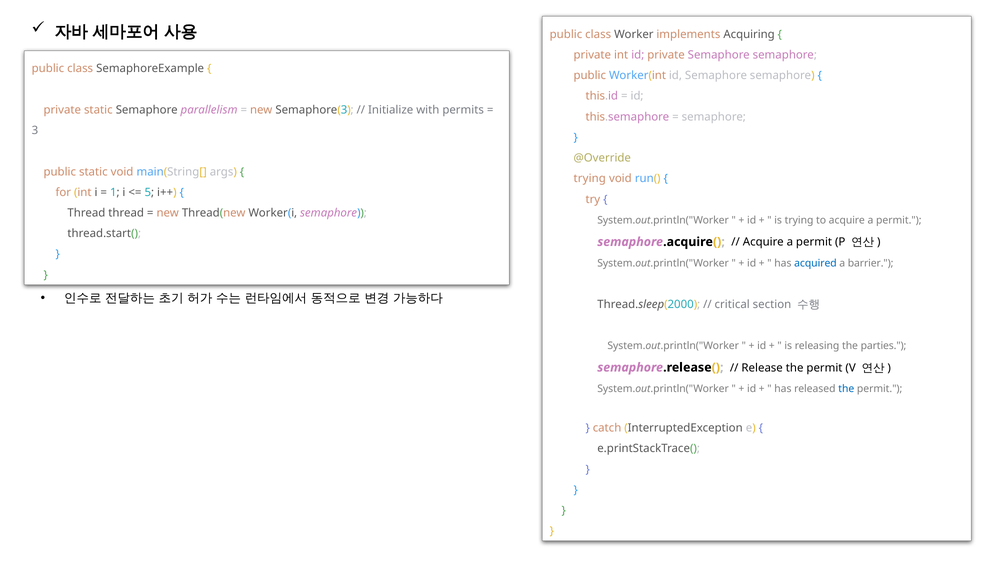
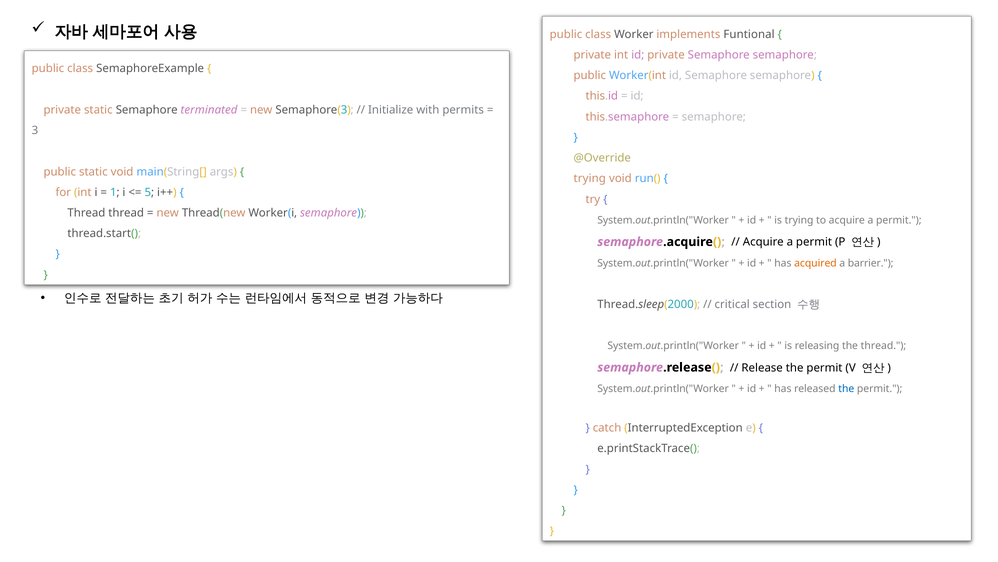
Acquiring: Acquiring -> Funtional (749, 34)
parallelism: parallelism -> terminated (209, 110)
acquired colour: blue -> orange (815, 263)
the parties: parties -> thread (883, 345)
